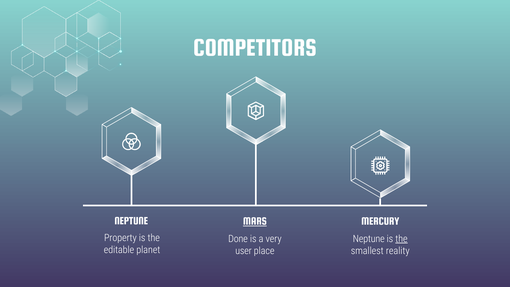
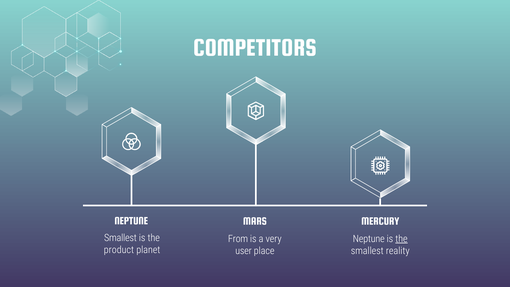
MARS underline: present -> none (255, 221)
Property: Property -> Smallest (120, 238)
Done: Done -> From (238, 239)
editable: editable -> product (119, 250)
